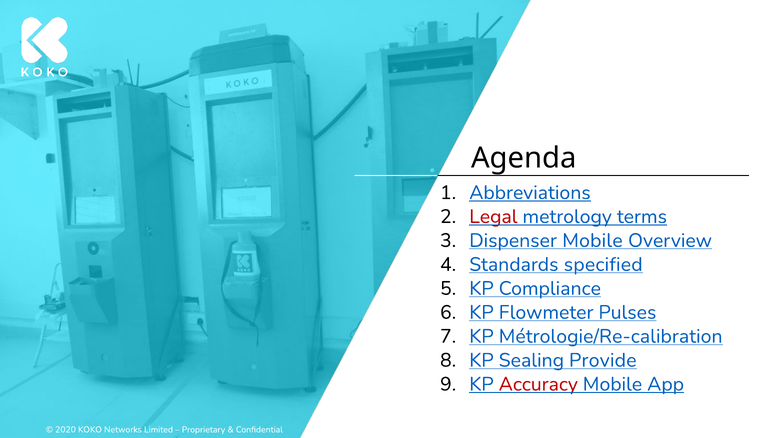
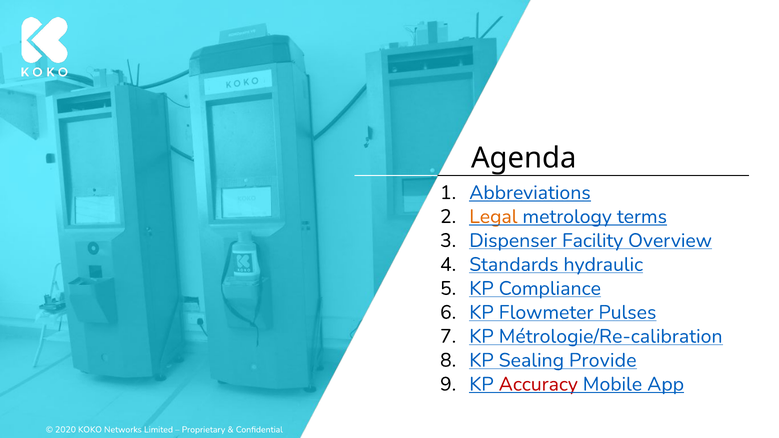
Legal colour: red -> orange (493, 217)
Dispenser Mobile: Mobile -> Facility (593, 241)
specified: specified -> hydraulic (603, 265)
